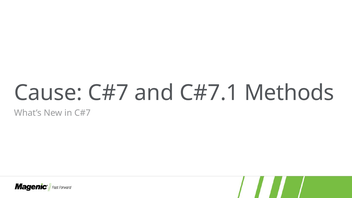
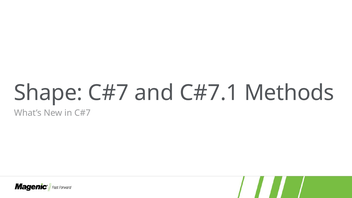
Cause: Cause -> Shape (48, 93)
